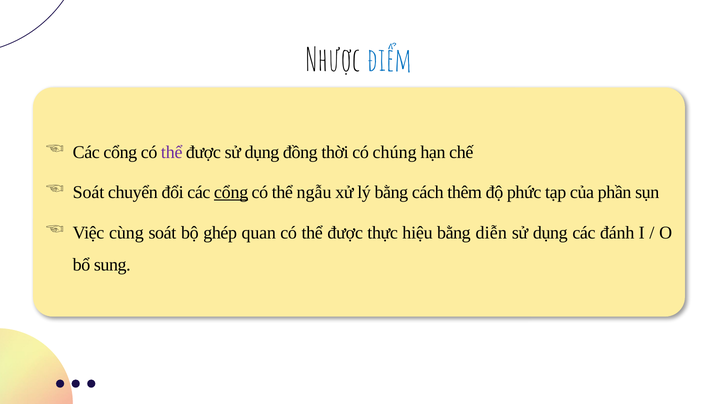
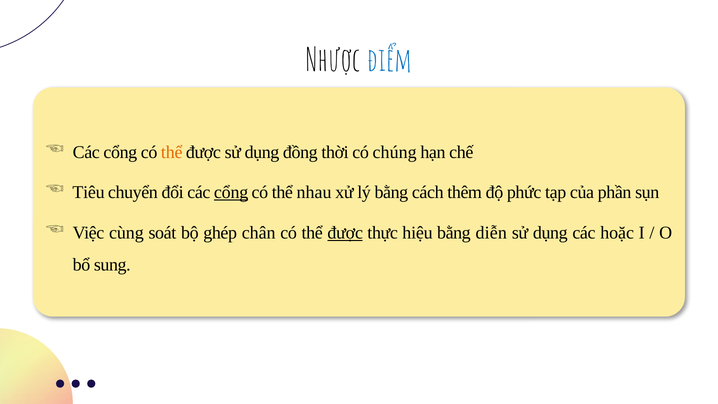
thể colour: purple -> orange (172, 152)
Soát: Soát -> Tiêu (89, 192)
ngẫu: ngẫu -> nhau (314, 192)
quan: quan -> chân (259, 233)
được underline: none -> present (345, 233)
đánh: đánh -> hoặc (617, 233)
